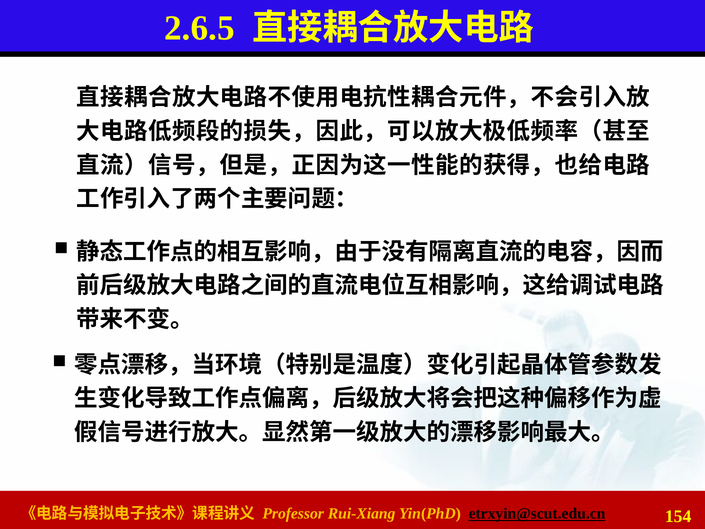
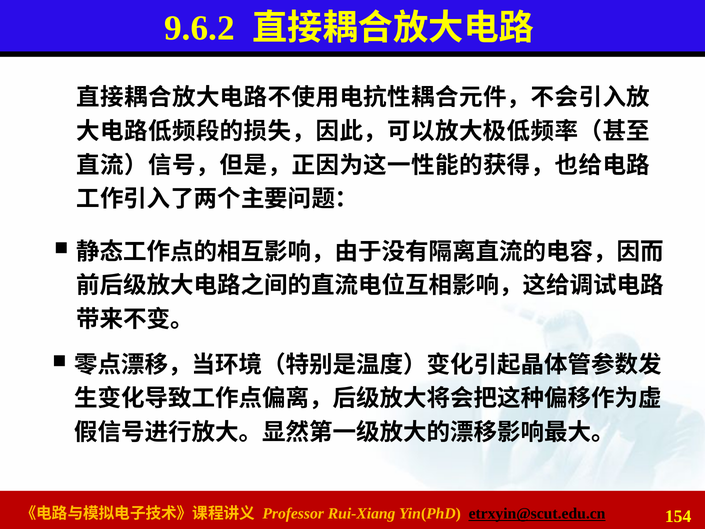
2.6.5: 2.6.5 -> 9.6.2 (200, 28)
